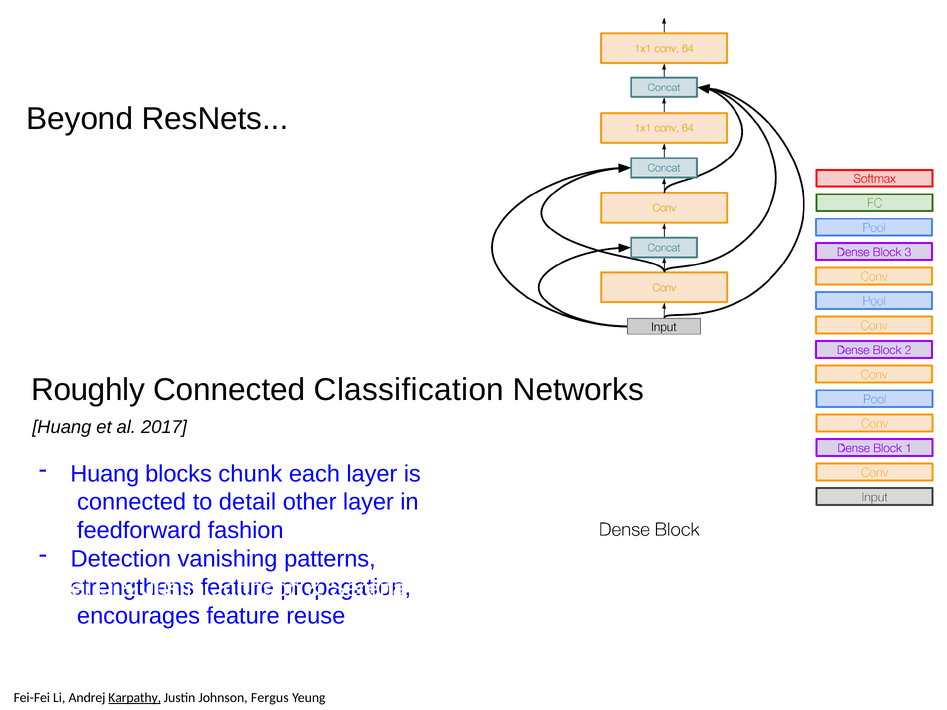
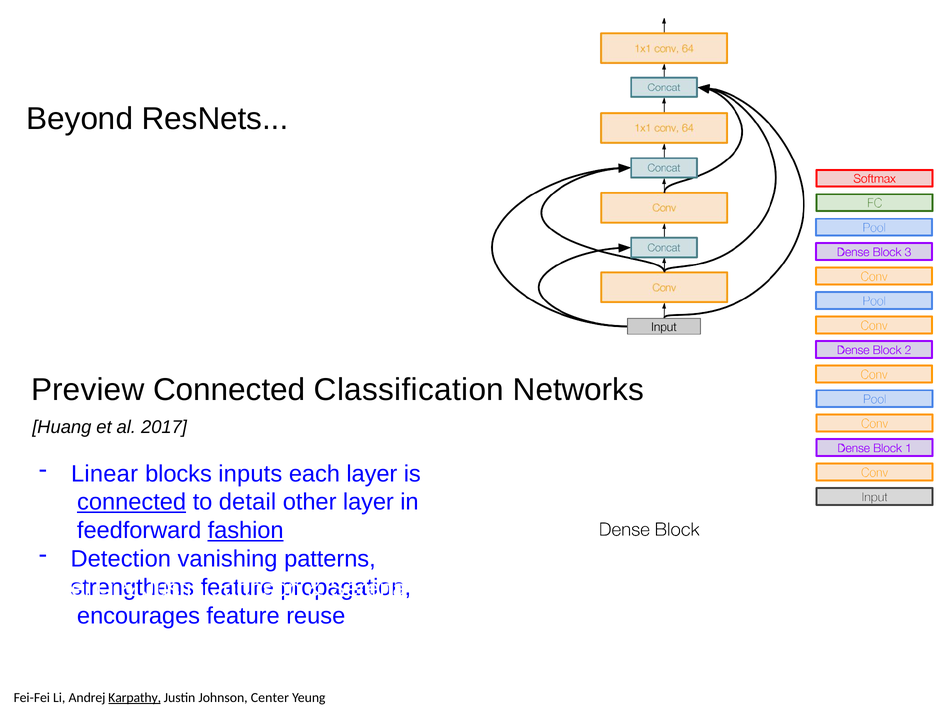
Roughly: Roughly -> Preview (88, 390)
Huang: Huang -> Linear (105, 474)
chunk: chunk -> inputs (250, 474)
connected underline: none -> present (132, 502)
fashion underline: none -> present (246, 531)
Fergus: Fergus -> Center (270, 698)
